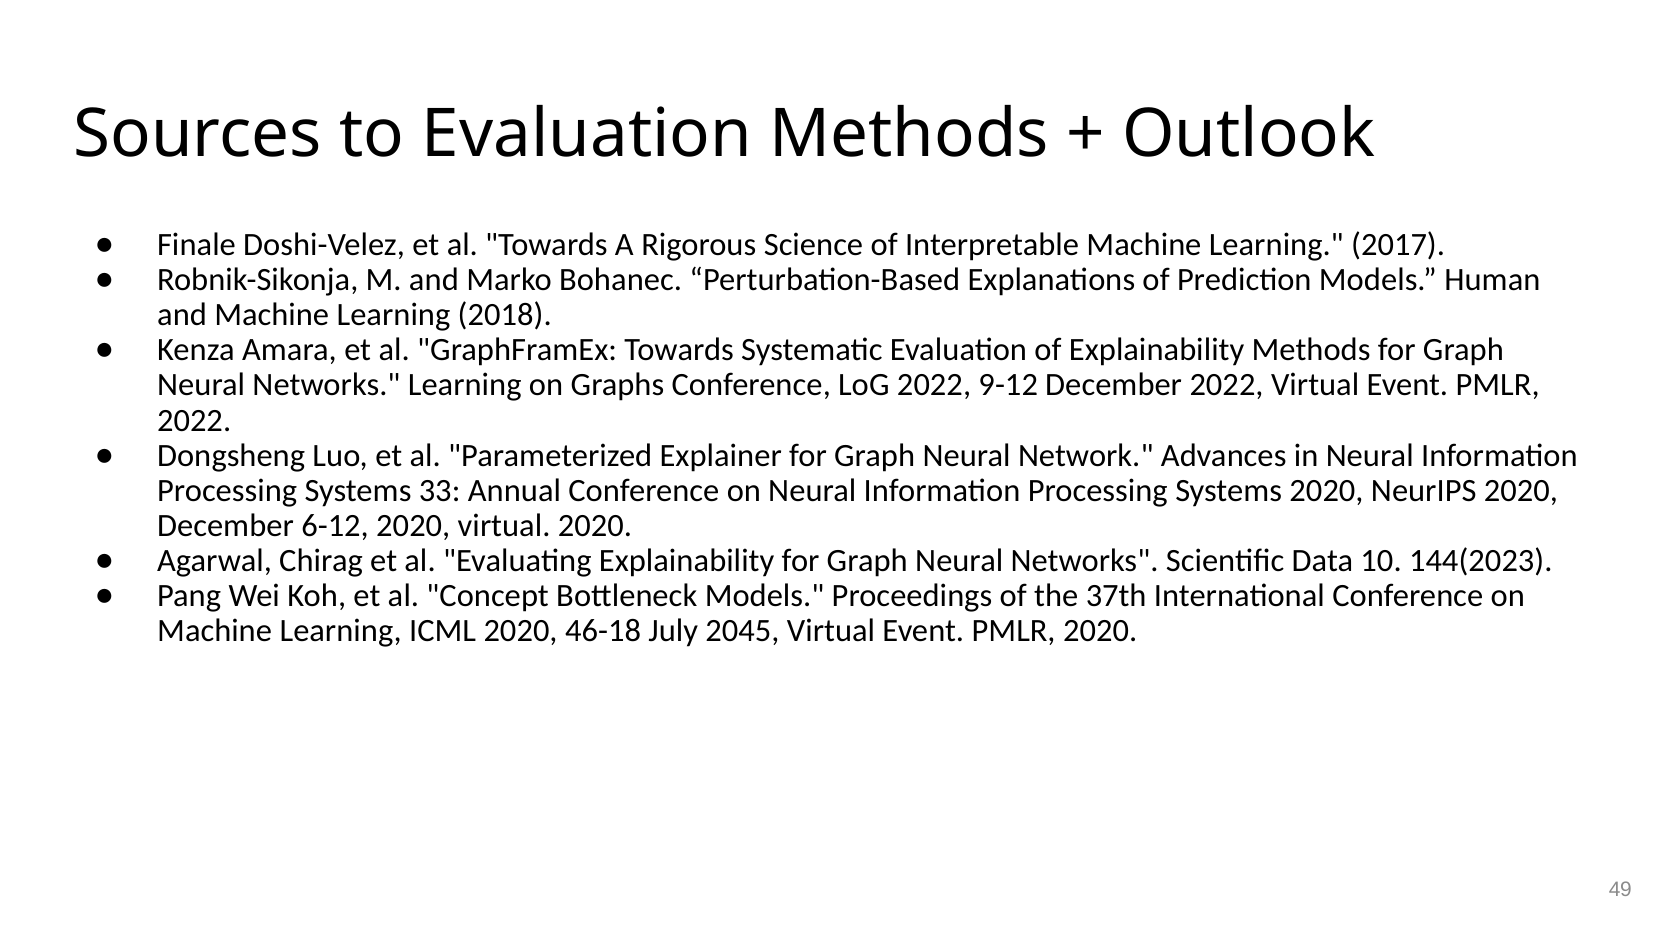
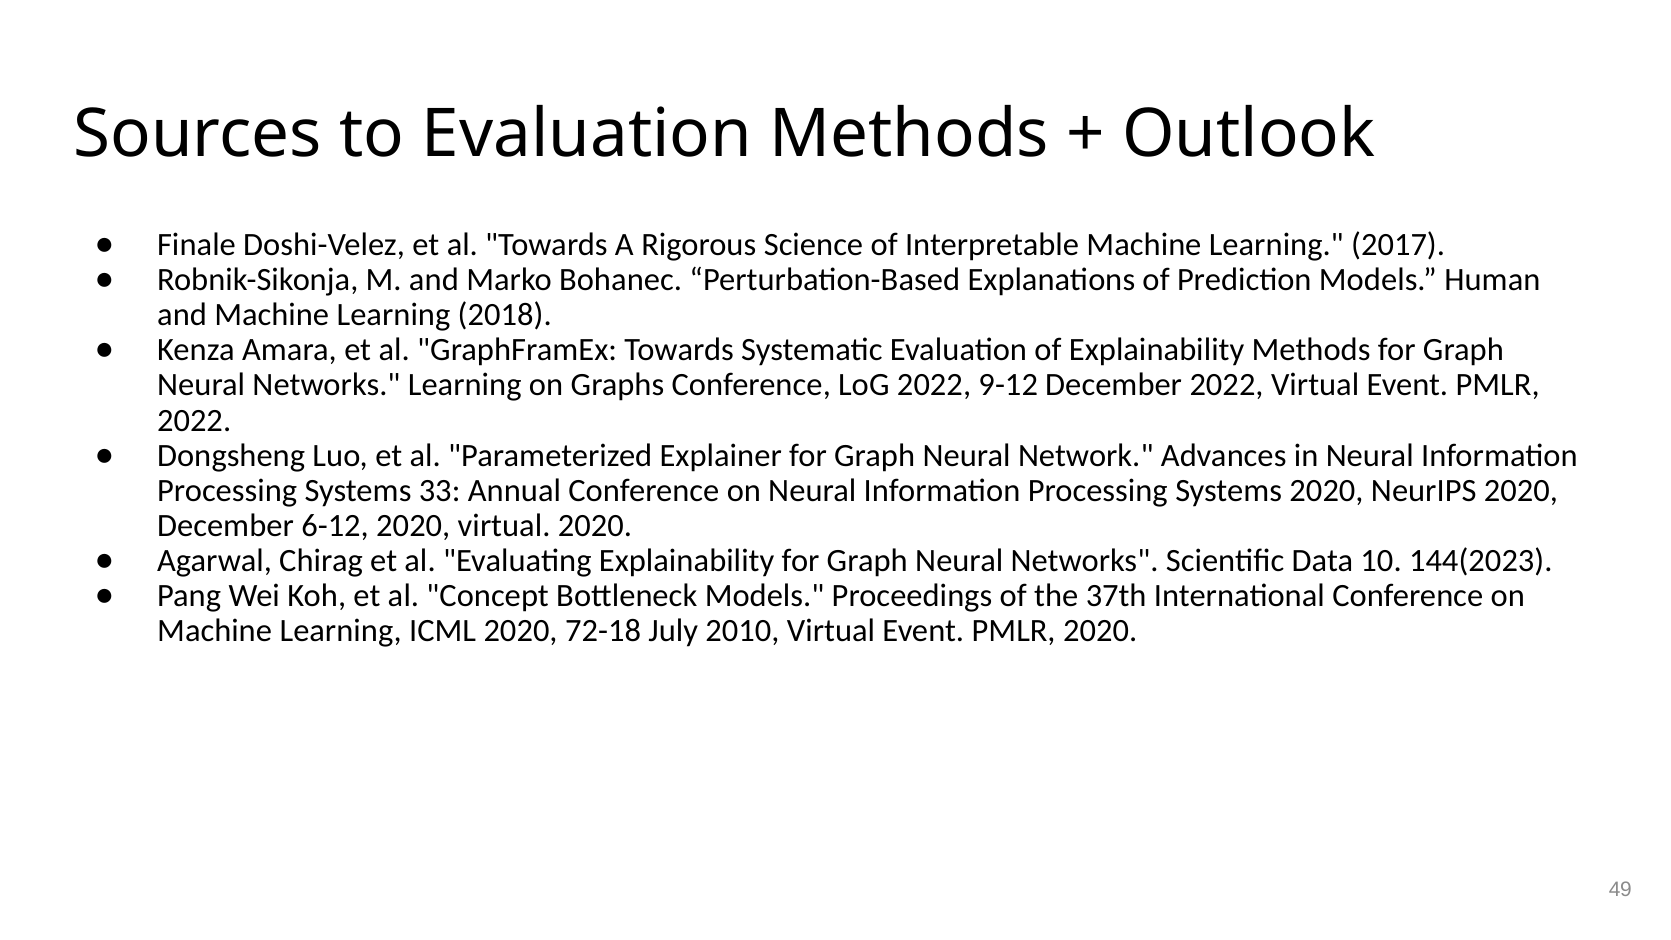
46-18: 46-18 -> 72-18 (603, 631)
2045: 2045 -> 2010 (742, 631)
